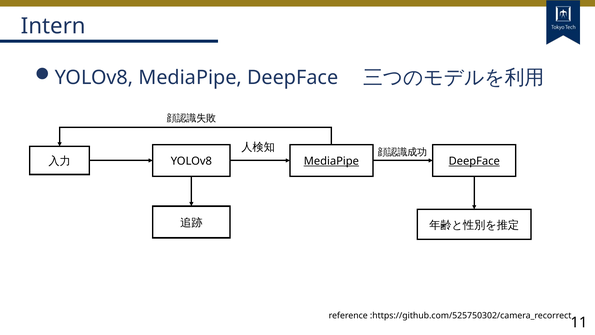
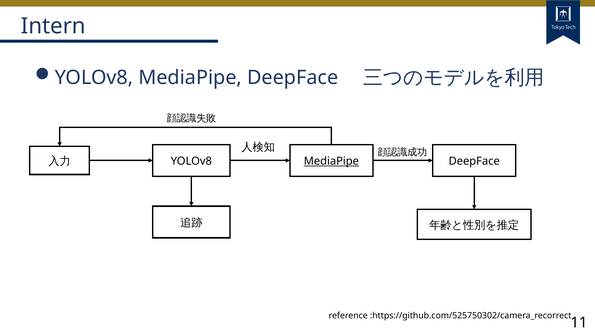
DeepFace underline: present -> none (474, 161)
